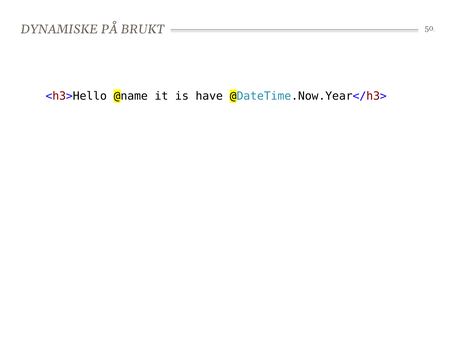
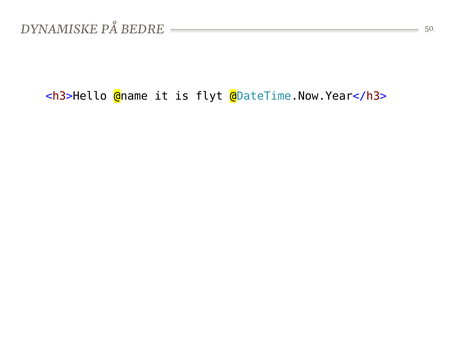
BRUKT: BRUKT -> BEDRE (143, 29)
have: have -> flyt (209, 96)
